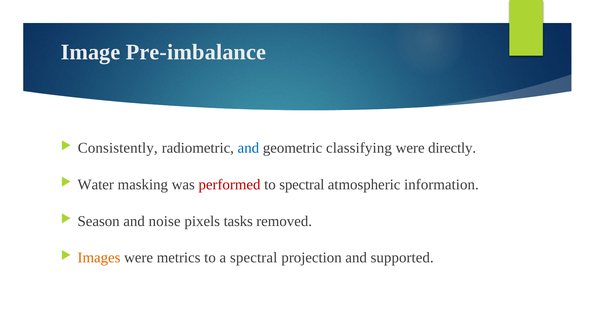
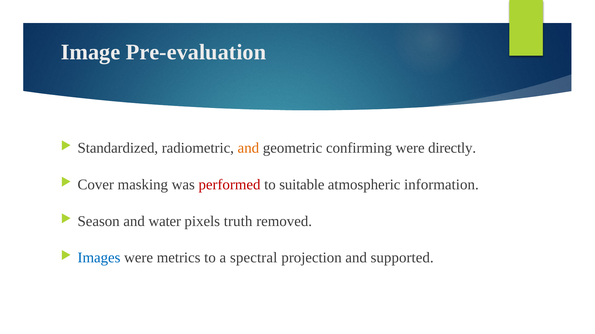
Pre-imbalance: Pre-imbalance -> Pre-evaluation (196, 52)
Consistently: Consistently -> Standardized (118, 148)
and colour: blue -> orange (248, 148)
classifying: classifying -> confirming (359, 148)
Water: Water -> Cover (96, 185)
to spectral: spectral -> suitable (302, 185)
noise: noise -> water (165, 222)
tasks: tasks -> truth (238, 222)
Images colour: orange -> blue (99, 258)
